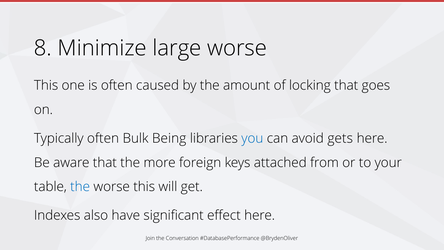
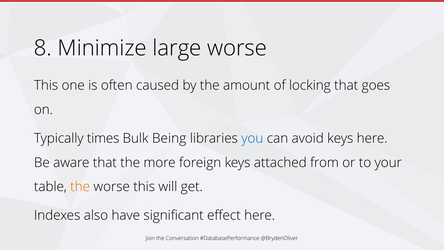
Typically often: often -> times (103, 138)
avoid gets: gets -> keys (340, 138)
the colour: blue -> orange (80, 187)
